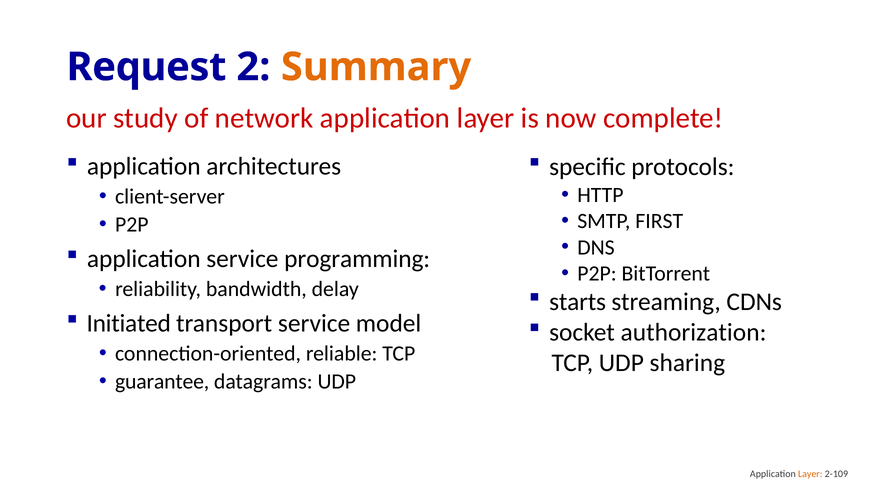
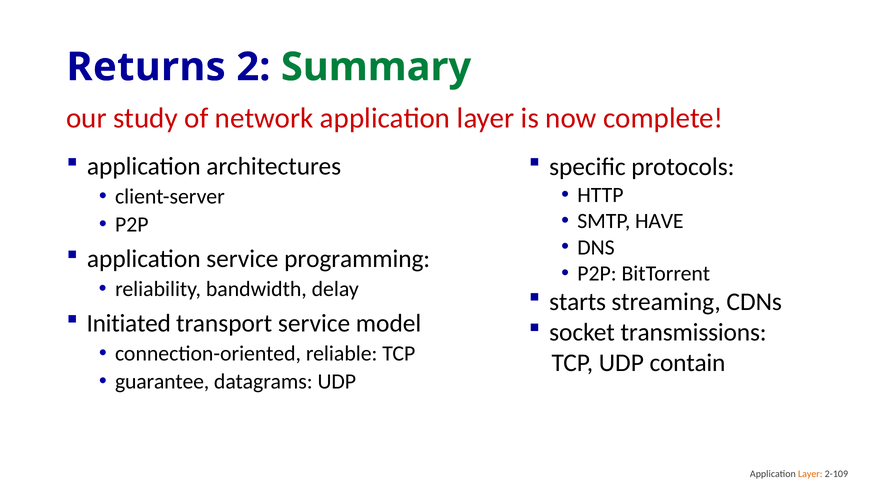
Request: Request -> Returns (146, 67)
Summary colour: orange -> green (376, 67)
FIRST: FIRST -> HAVE (659, 221)
authorization: authorization -> transmissions (694, 333)
sharing: sharing -> contain (687, 363)
